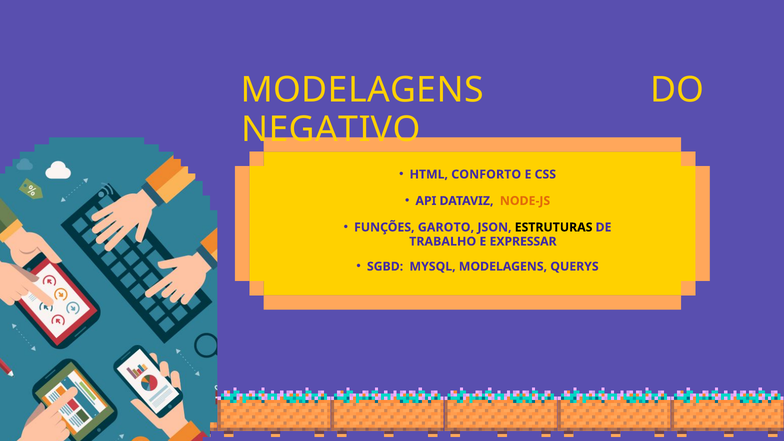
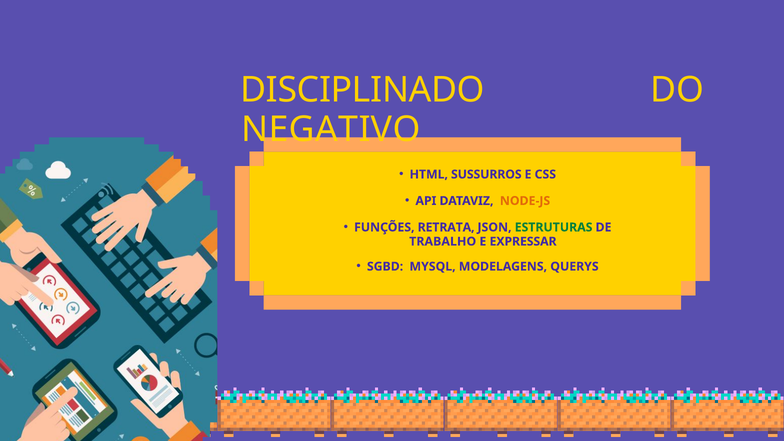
MODELAGENS: MODELAGENS -> DISCIPLINADO (362, 90)
CONFORTO: CONFORTO -> SUSSURROS (486, 174)
GAROTO: GAROTO -> RETRATA (446, 227)
ESTRUTURAS colour: black -> green (554, 227)
